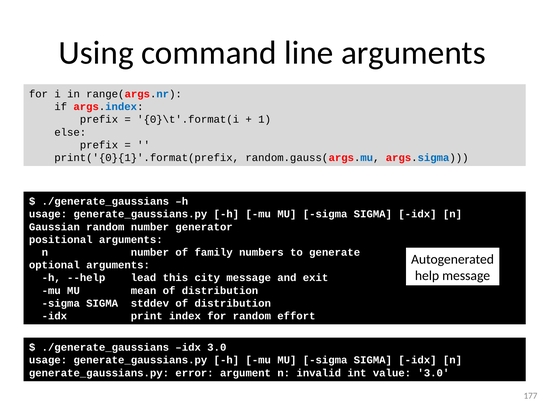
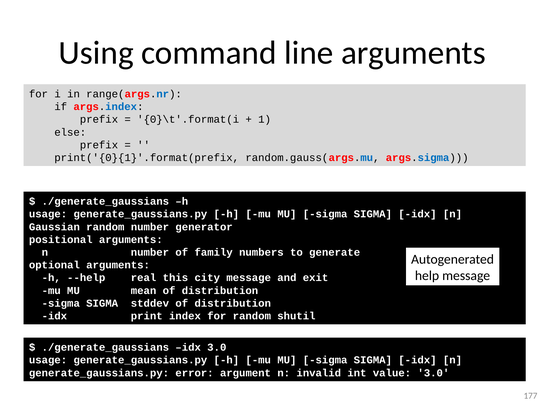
lead: lead -> real (144, 278)
effort: effort -> shutil (296, 316)
